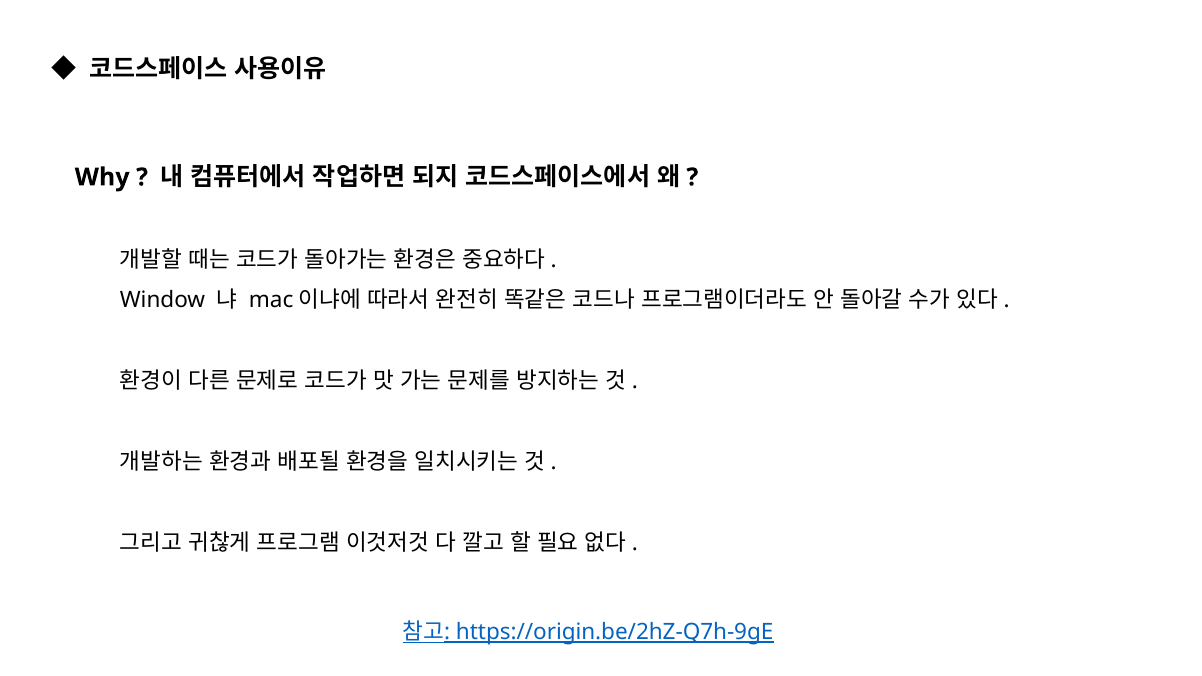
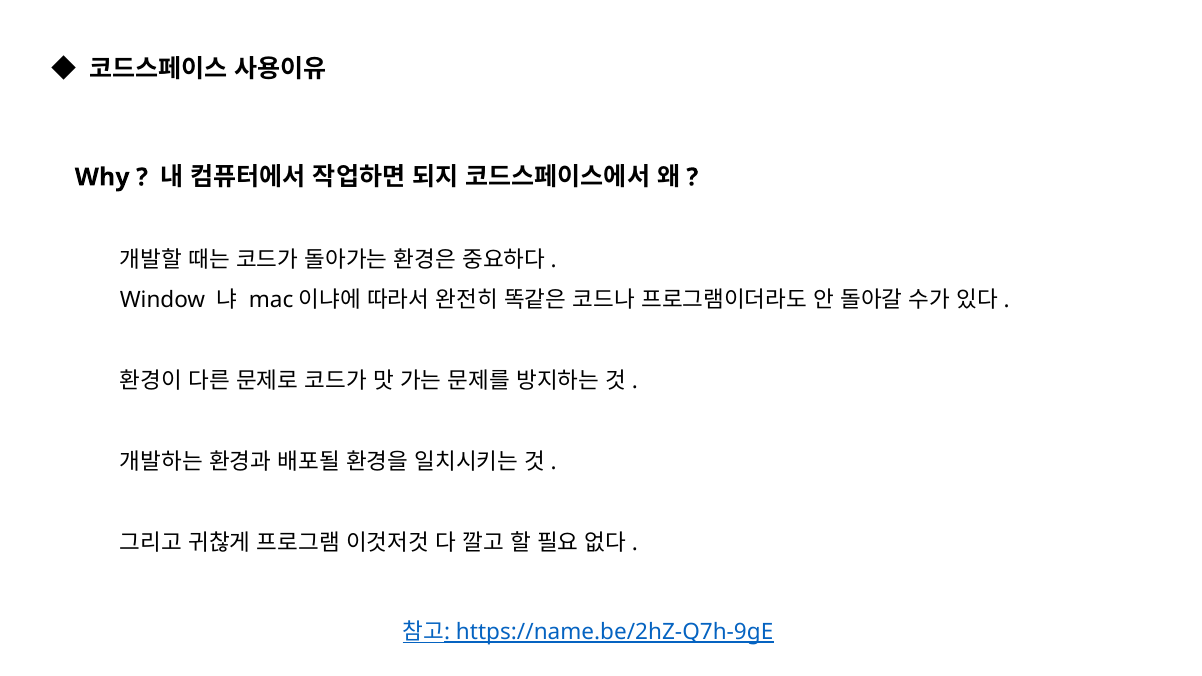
https://origin.be/2hZ-Q7h-9gE: https://origin.be/2hZ-Q7h-9gE -> https://name.be/2hZ-Q7h-9gE (615, 632)
